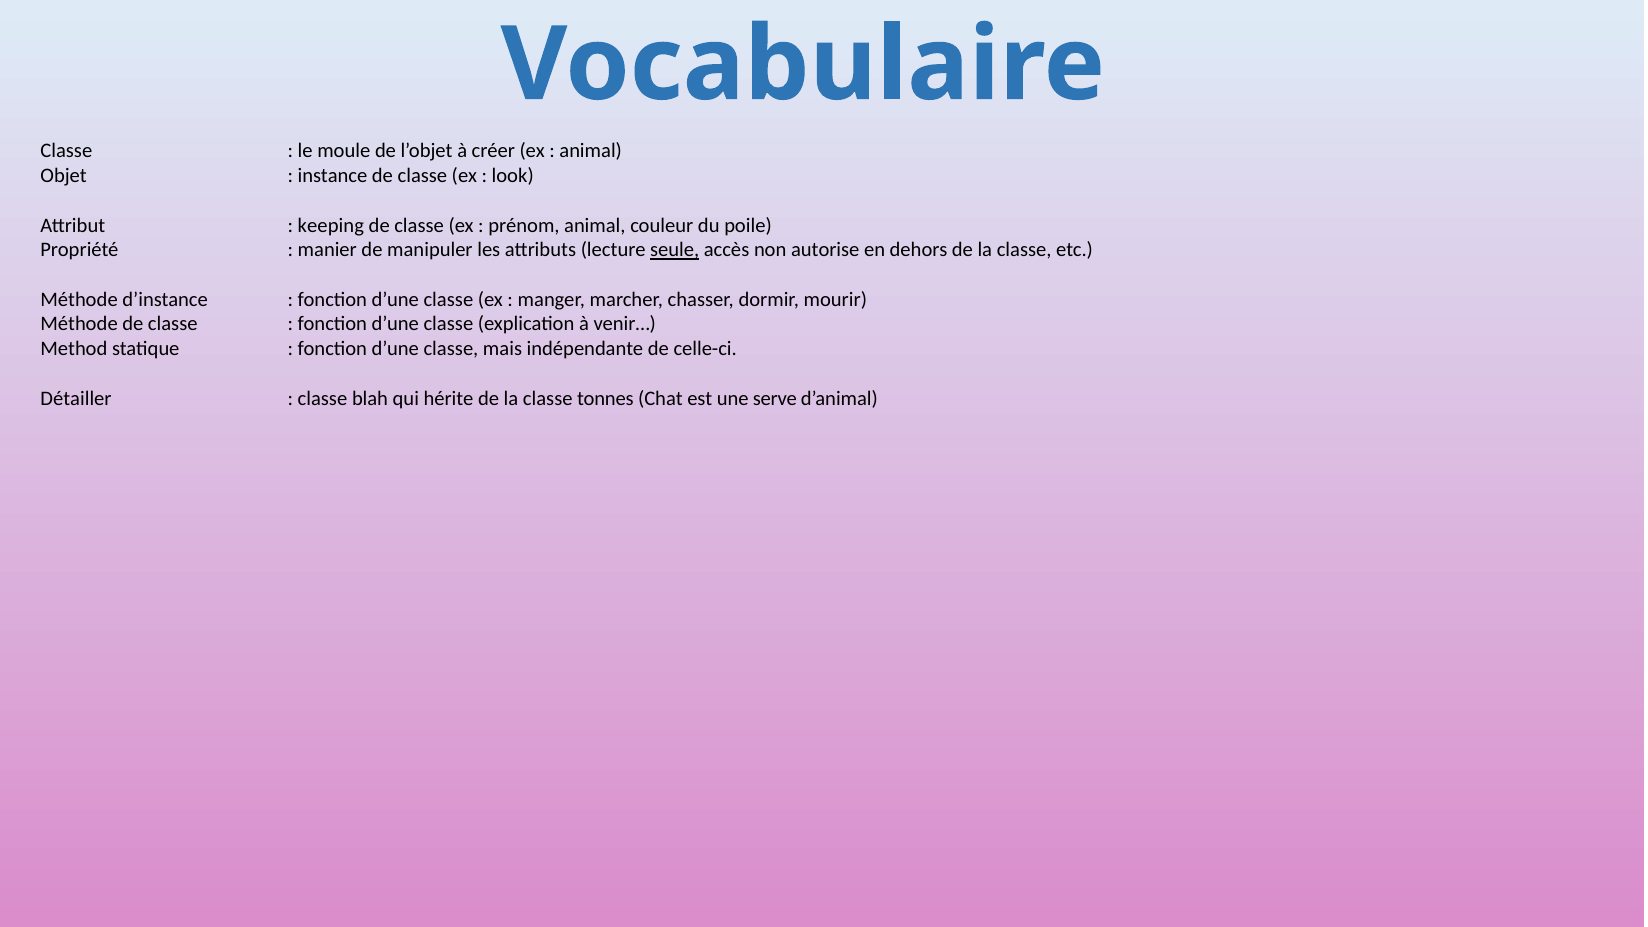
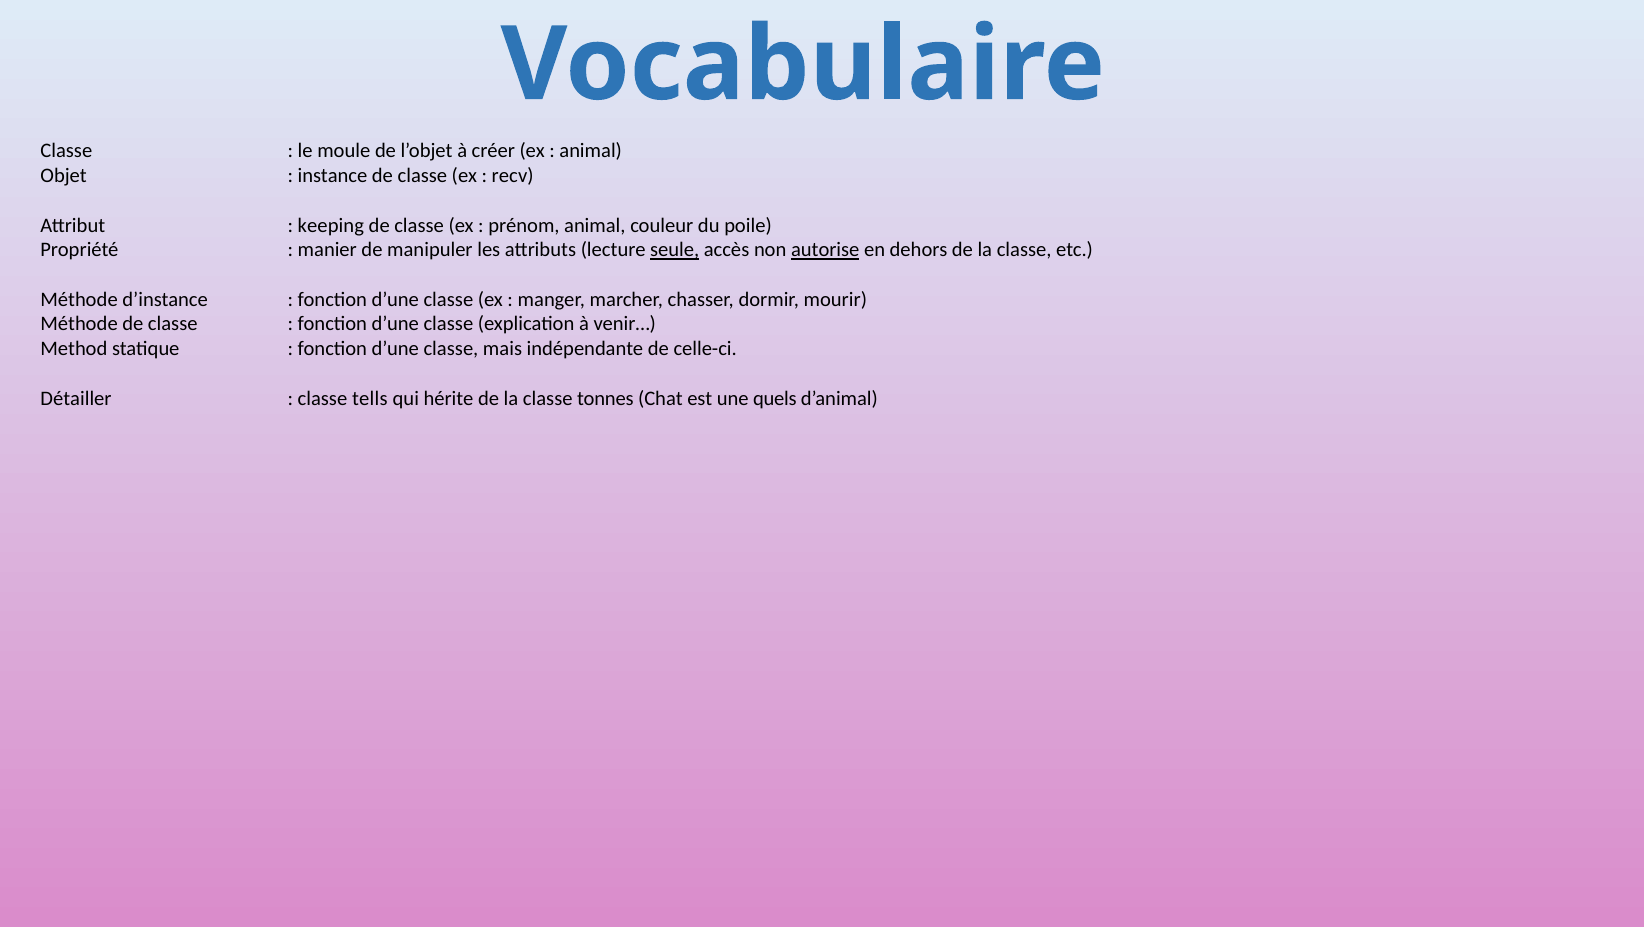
look: look -> recv (513, 176)
autorise underline: none -> present (825, 250)
blah: blah -> tells (370, 398)
serve: serve -> quels (775, 398)
